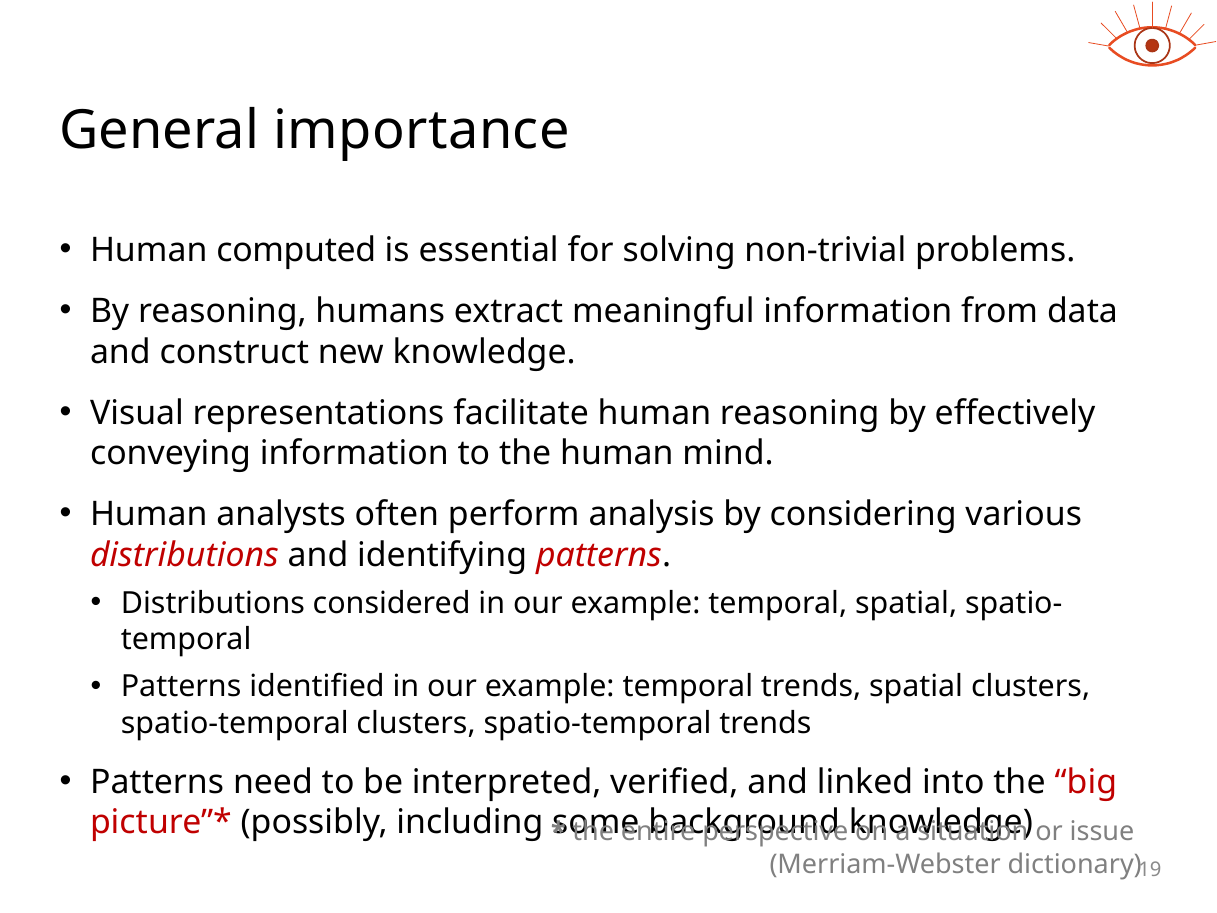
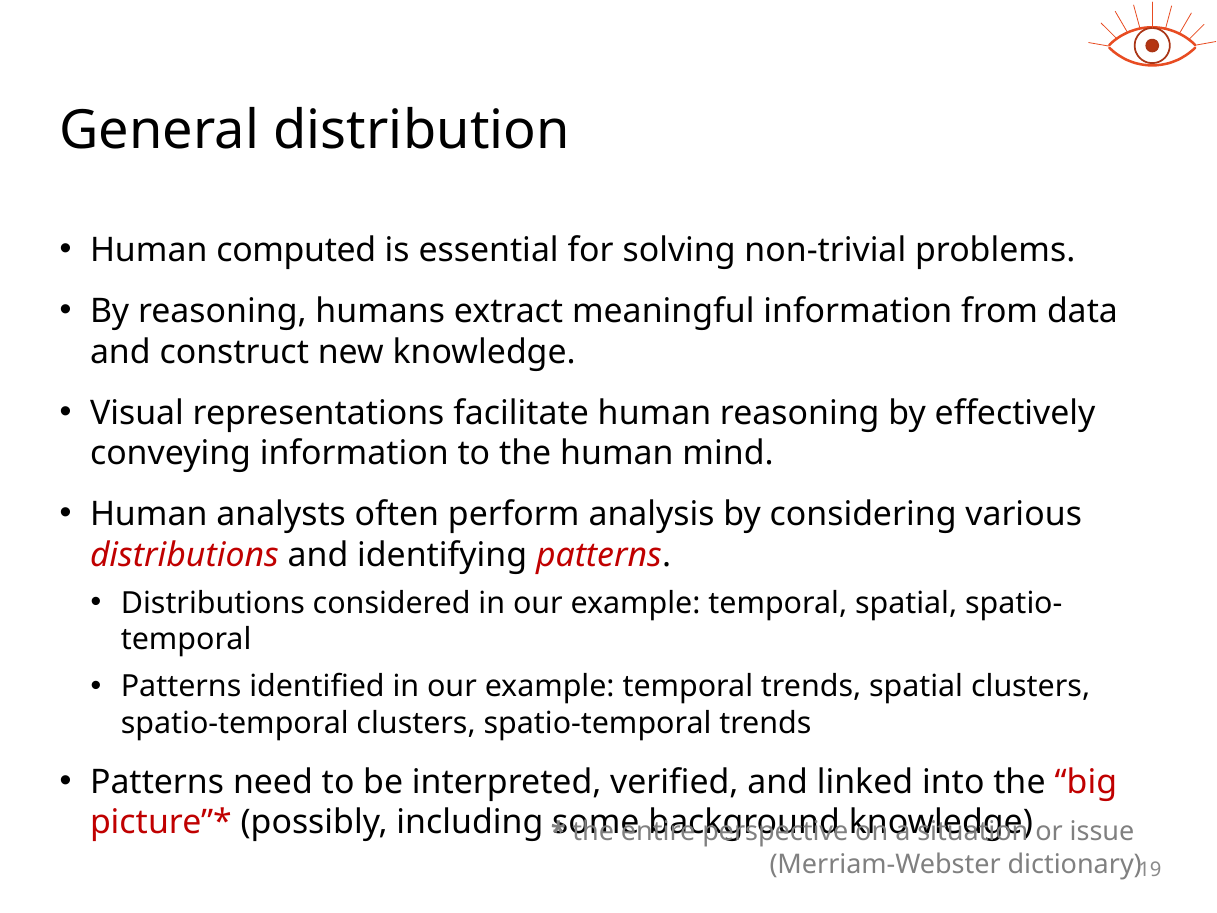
importance: importance -> distribution (422, 130)
